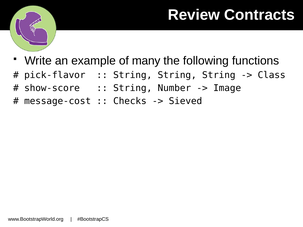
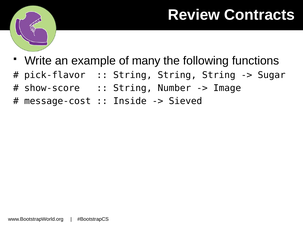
Class: Class -> Sugar (272, 75)
Checks: Checks -> Inside (130, 101)
